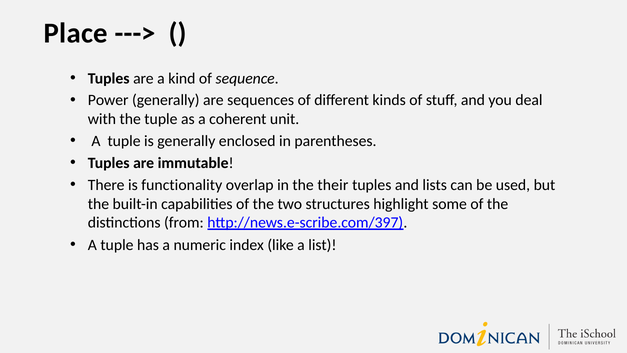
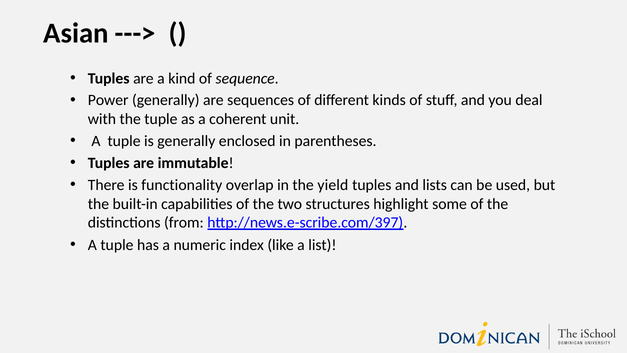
Place: Place -> Asian (76, 33)
their: their -> yield (333, 185)
